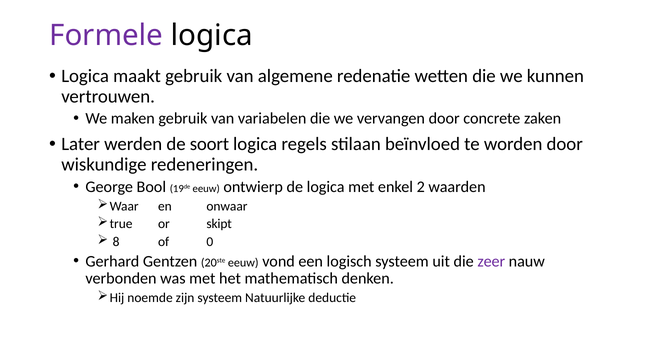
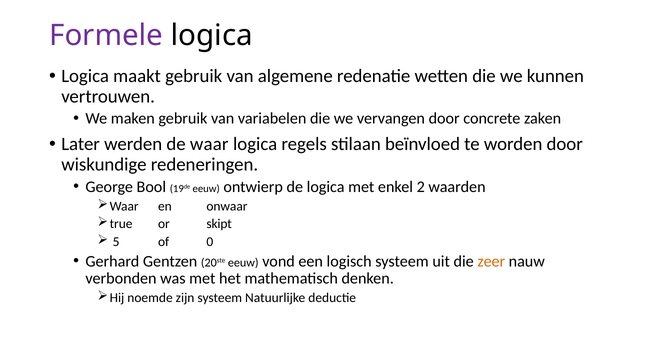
de soort: soort -> waar (209, 144)
8: 8 -> 5 (116, 242)
zeer colour: purple -> orange (491, 261)
